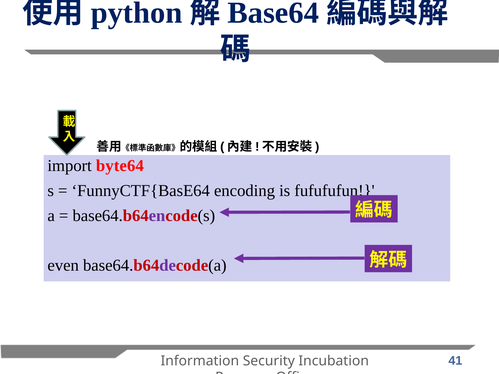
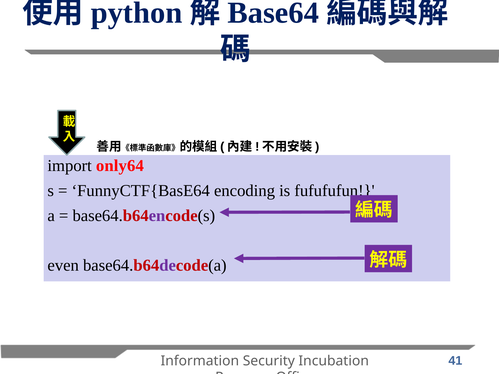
byte64: byte64 -> only64 (120, 166)
